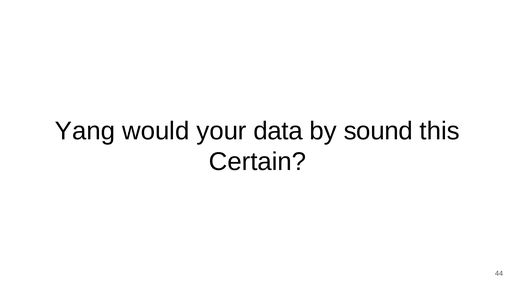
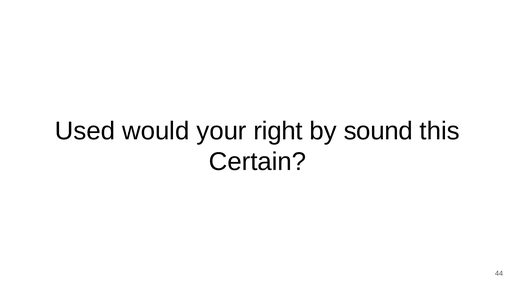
Yang: Yang -> Used (85, 131)
data: data -> right (278, 131)
